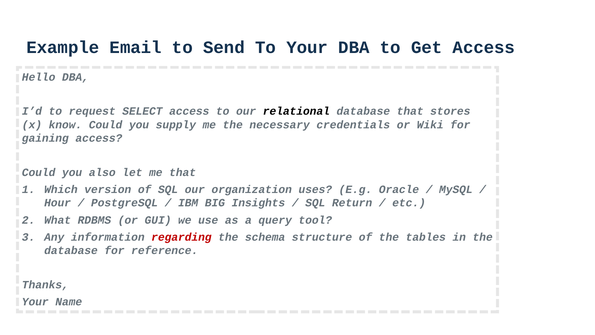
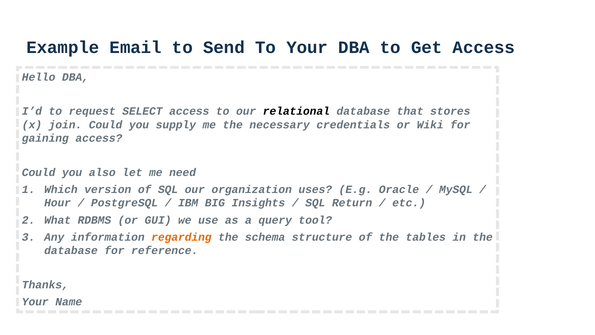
know: know -> join (65, 125)
me that: that -> need (183, 172)
regarding colour: red -> orange (181, 237)
